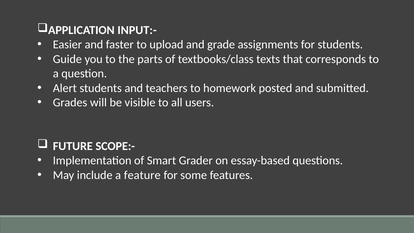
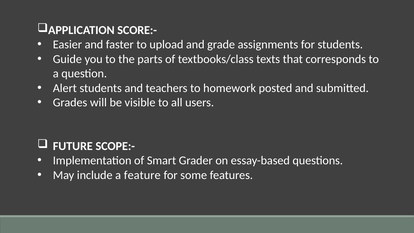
INPUT:-: INPUT:- -> SCORE:- (137, 30)
